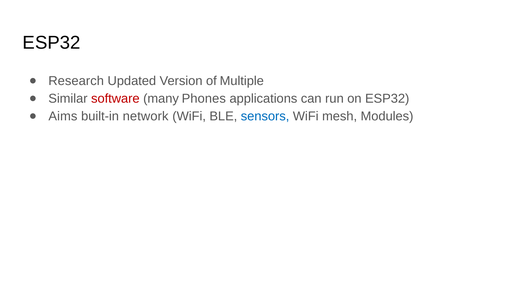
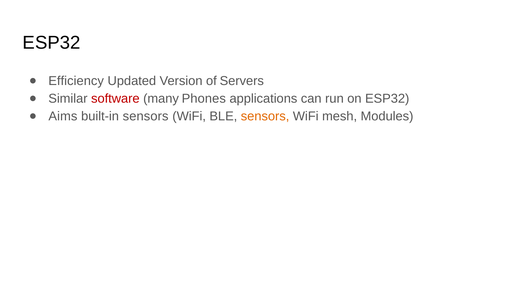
Research: Research -> Efficiency (76, 81)
Multiple: Multiple -> Servers (242, 81)
built-in network: network -> sensors (146, 116)
sensors colour: blue -> orange (265, 116)
